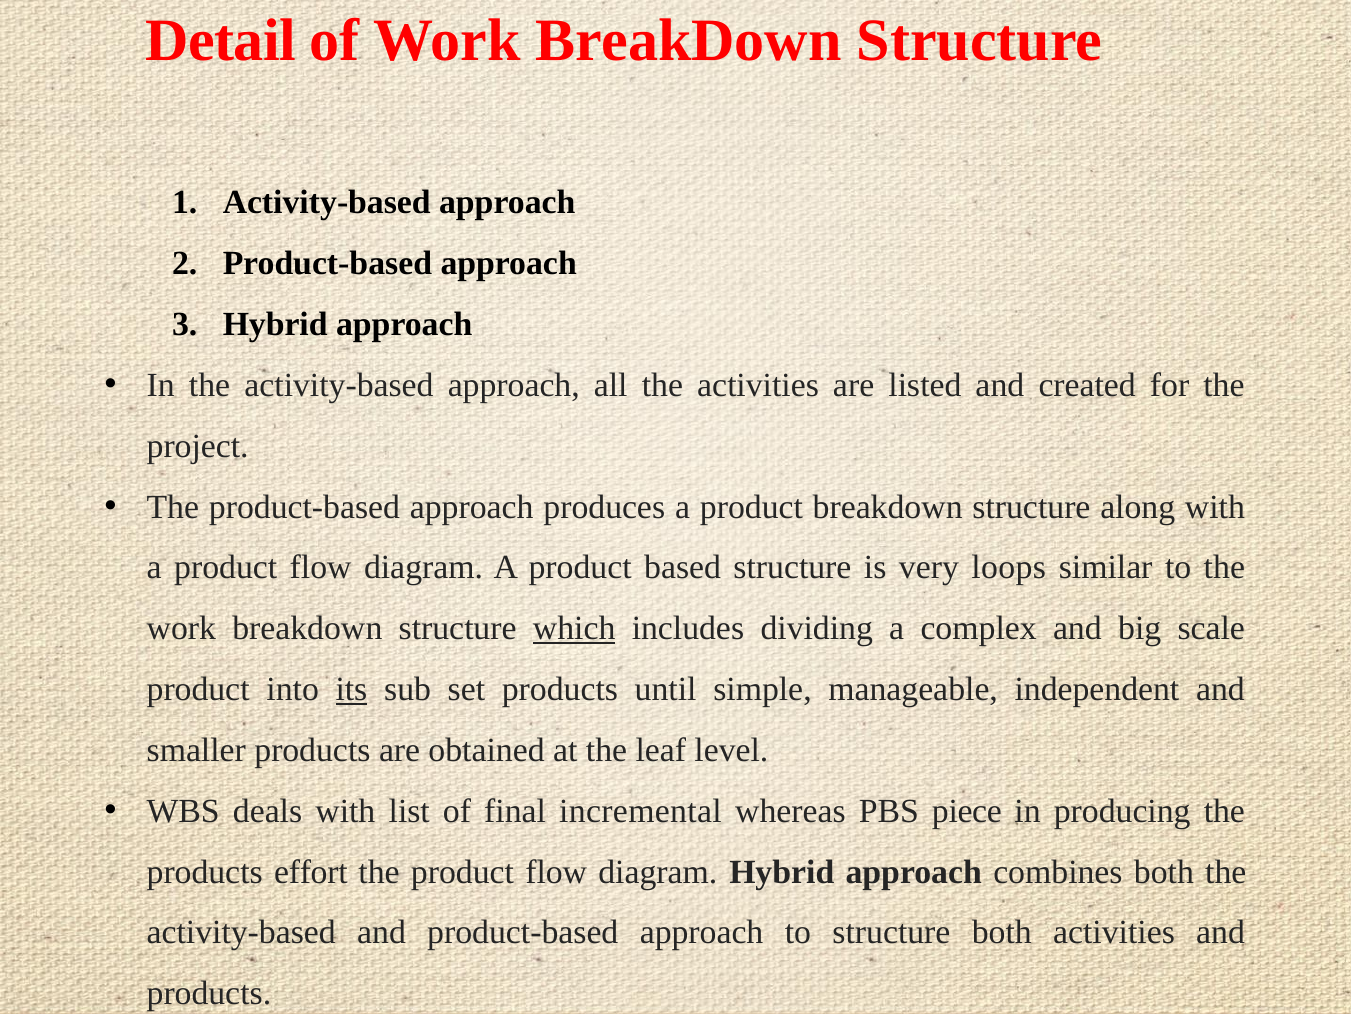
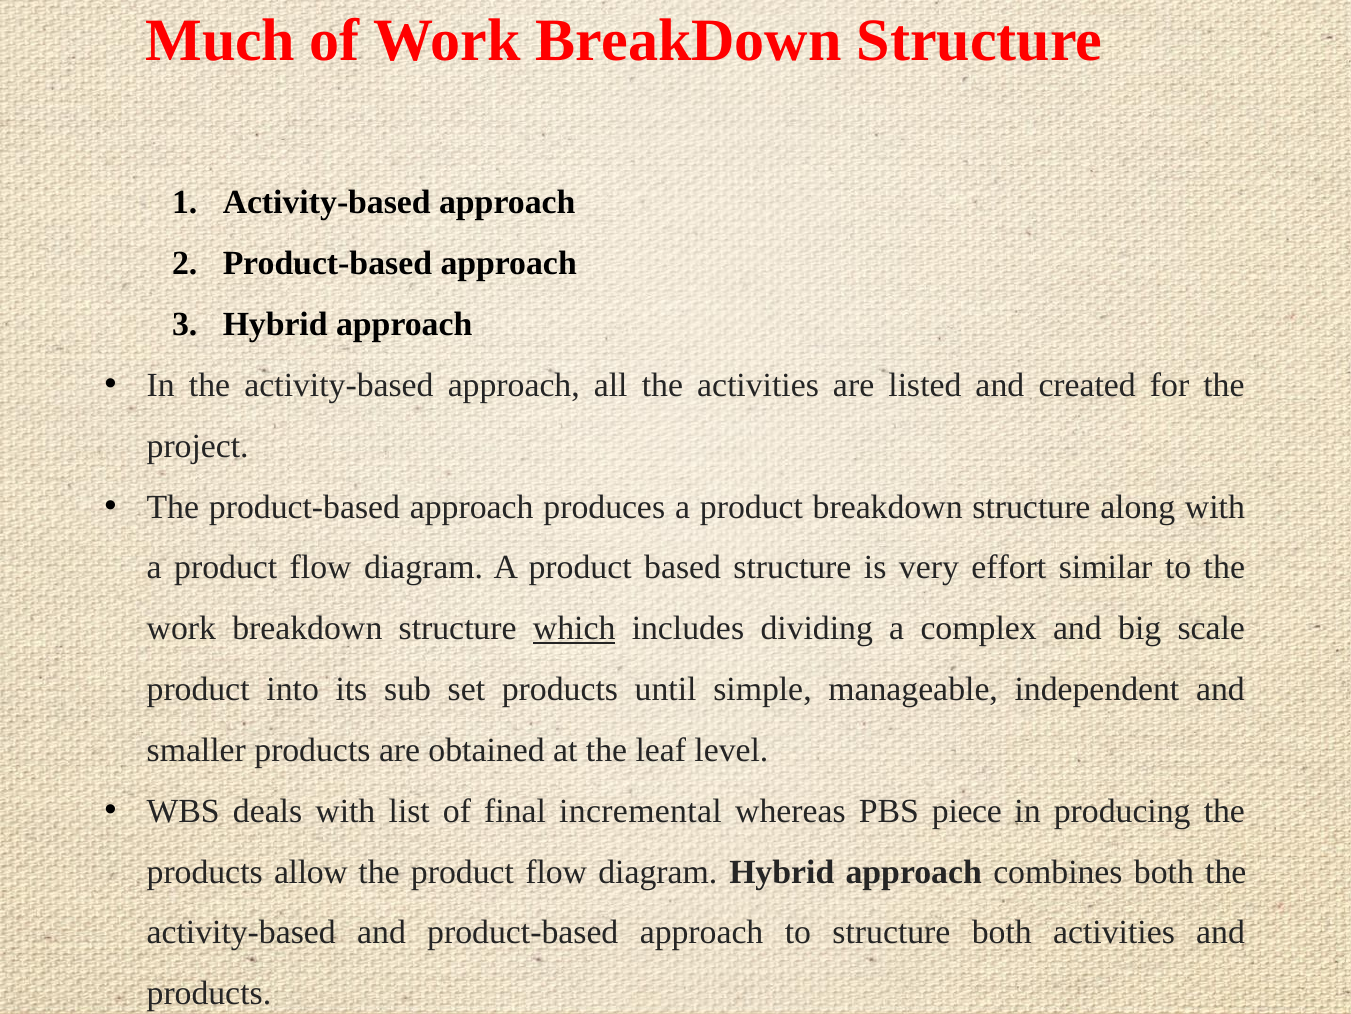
Detail: Detail -> Much (221, 40)
loops: loops -> effort (1009, 567)
its underline: present -> none (351, 689)
effort: effort -> allow (311, 871)
